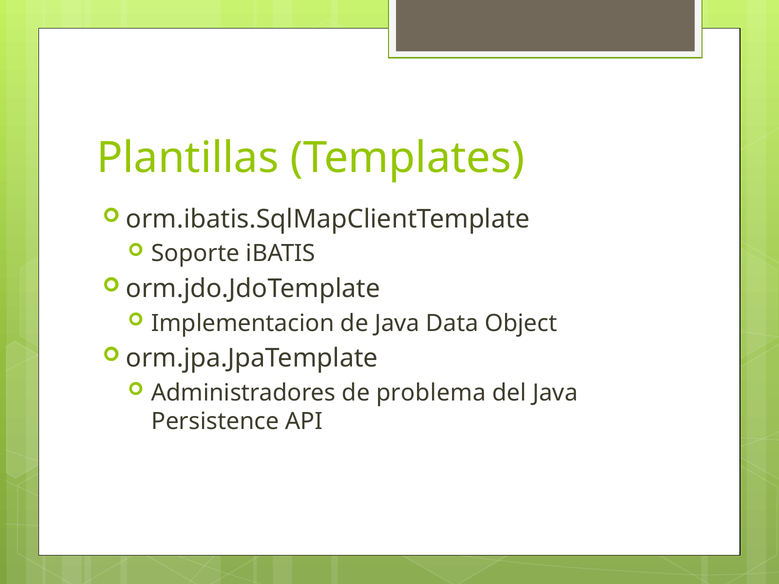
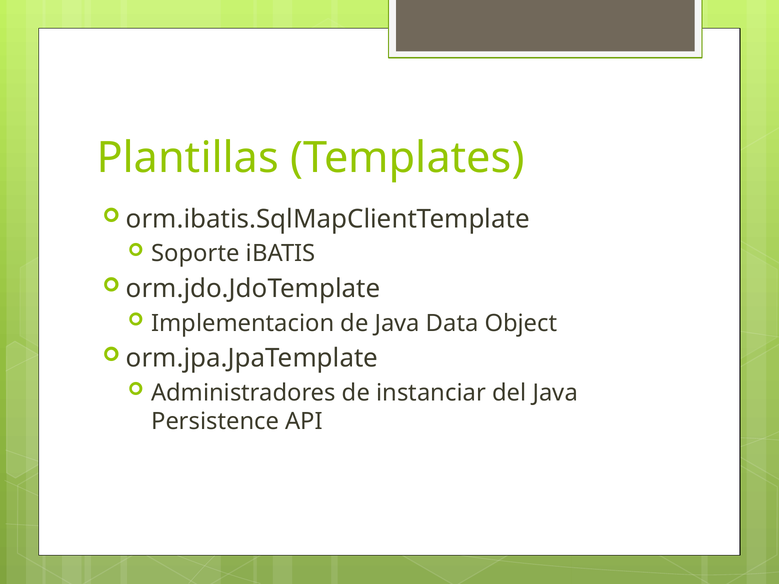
problema: problema -> instanciar (431, 393)
